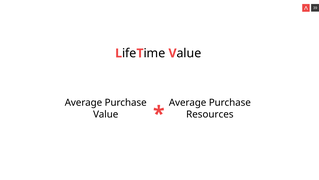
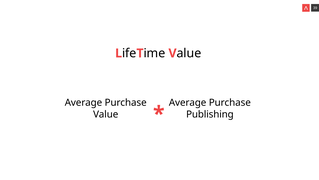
Resources: Resources -> Publishing (210, 114)
